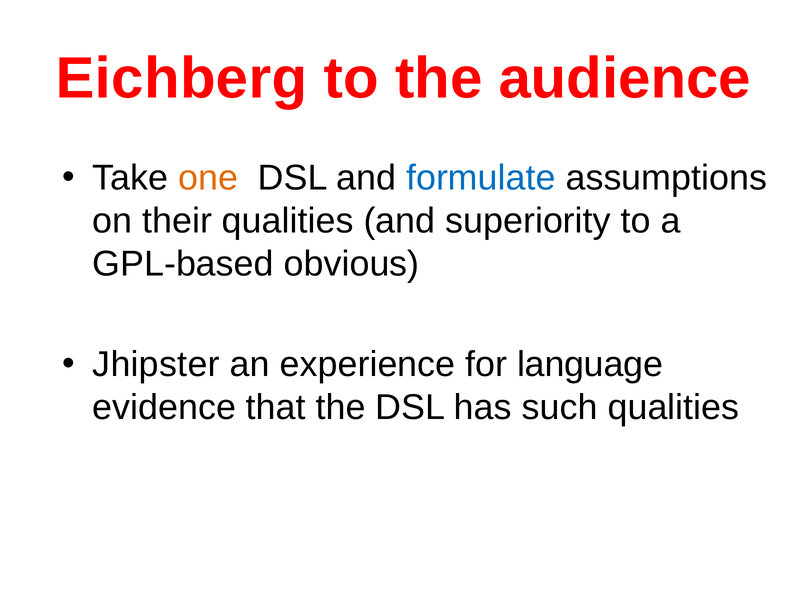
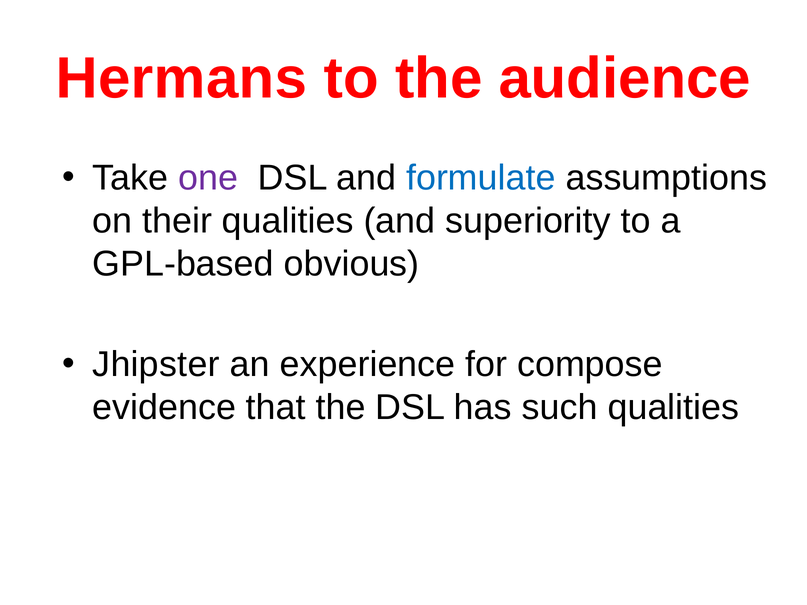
Eichberg: Eichberg -> Hermans (181, 79)
one colour: orange -> purple (208, 178)
language: language -> compose (590, 365)
